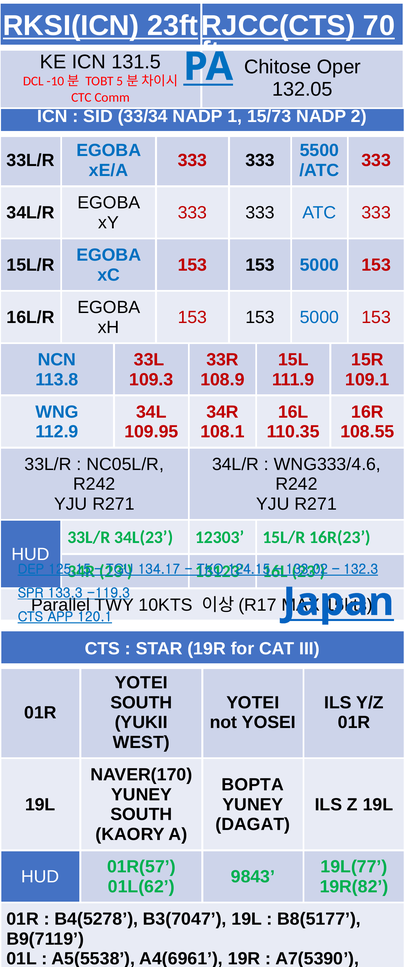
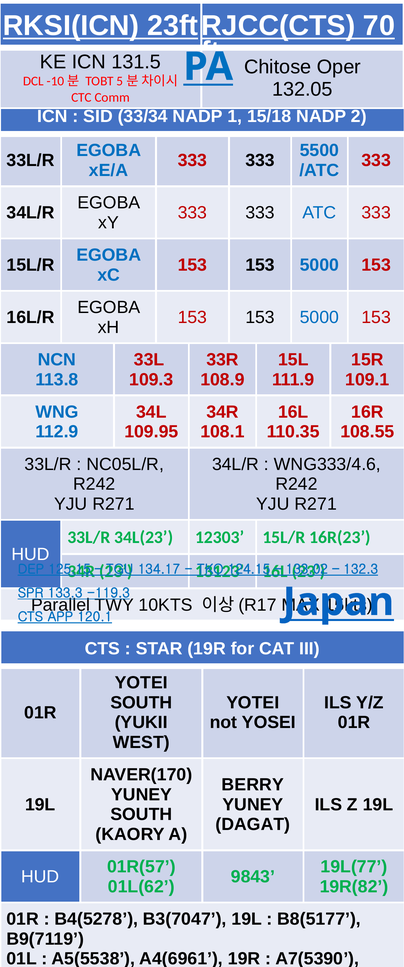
15/73: 15/73 -> 15/18 (269, 116)
BOPTA: BOPTA -> BERRY (253, 784)
